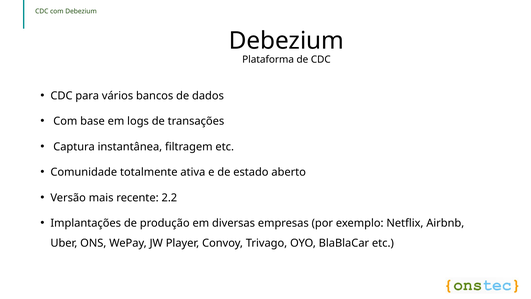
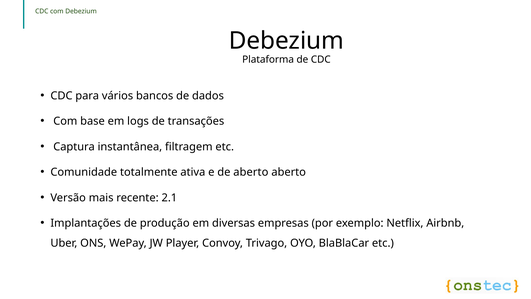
de estado: estado -> aberto (251, 172)
2.2: 2.2 -> 2.1 (169, 197)
